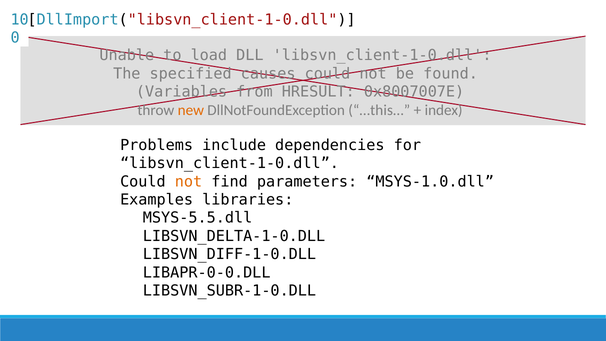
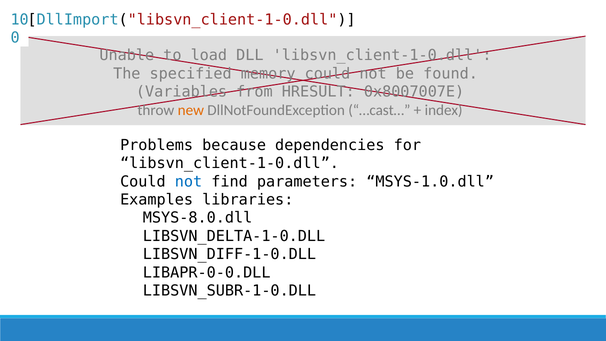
causes: causes -> memory (268, 74)
…this…: …this… -> …cast… (379, 110)
include: include -> because (234, 145)
not colour: orange -> blue (189, 182)
MSYS-5.5.dll: MSYS-5.5.dll -> MSYS-8.0.dll (198, 218)
